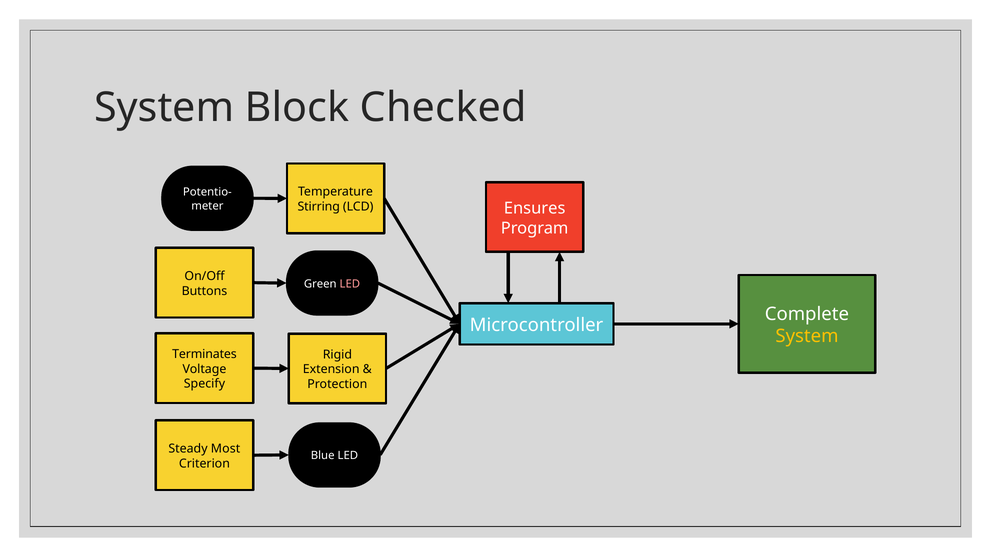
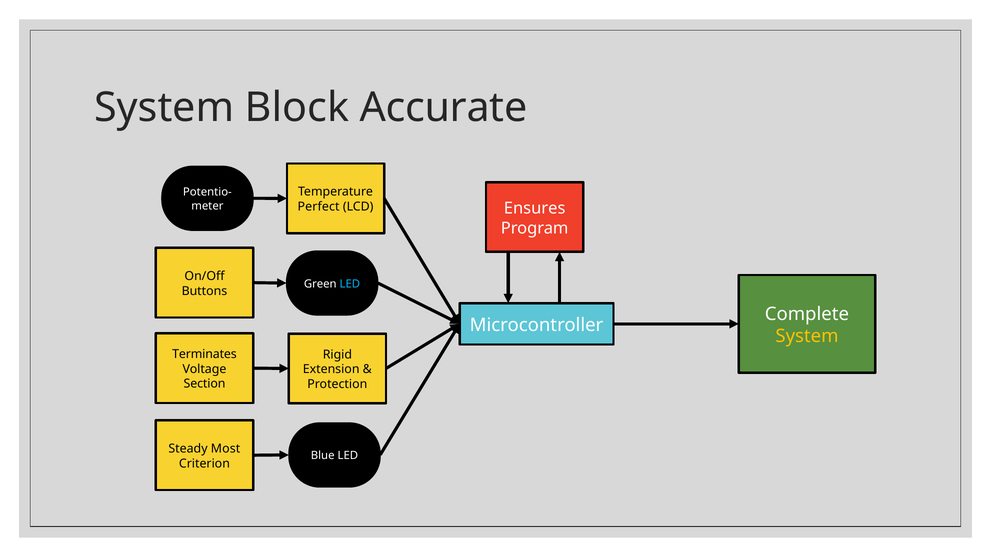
Checked: Checked -> Accurate (444, 108)
Stirring: Stirring -> Perfect (319, 207)
LED colour: pink -> light blue (350, 284)
Specify: Specify -> Section (205, 384)
